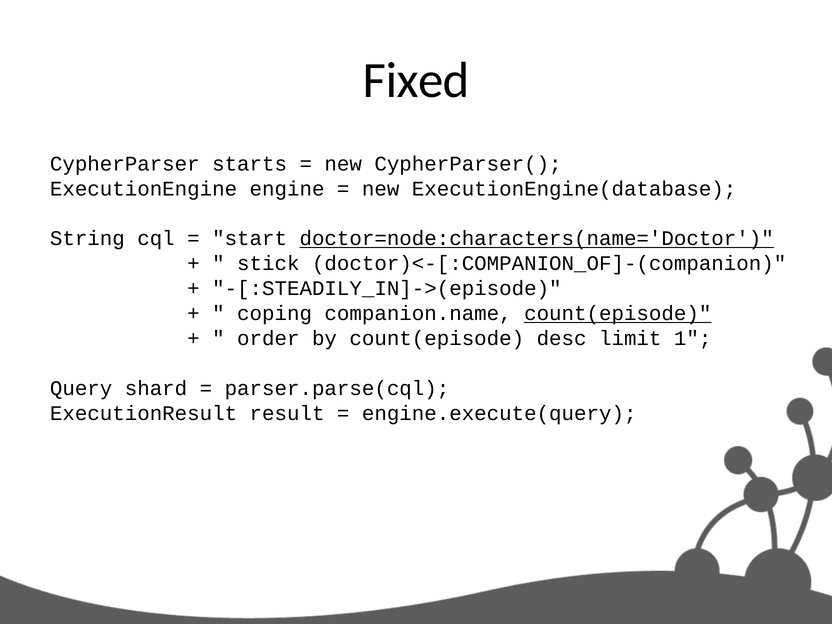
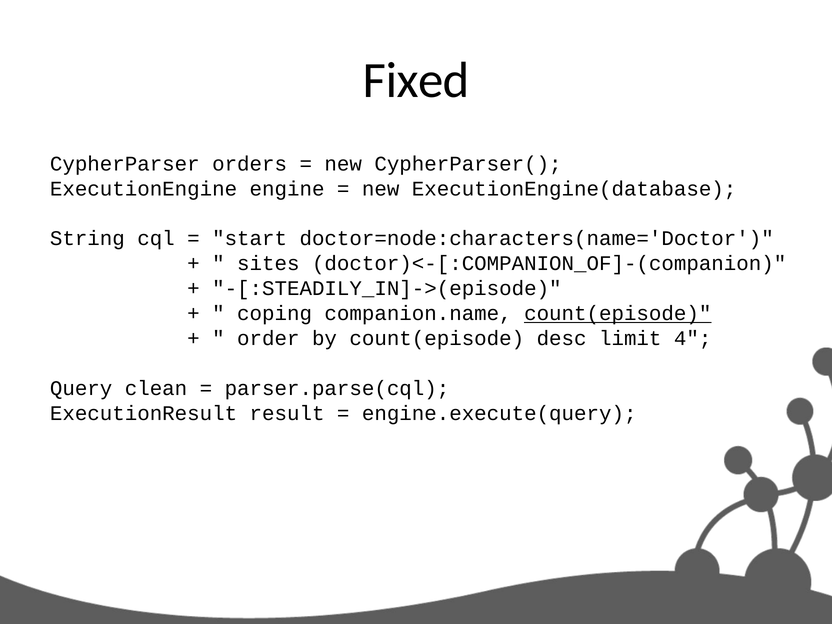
starts: starts -> orders (250, 164)
doctor=node:characters(name='Doctor underline: present -> none (537, 239)
stick: stick -> sites (268, 264)
1: 1 -> 4 (693, 338)
shard: shard -> clean (156, 388)
